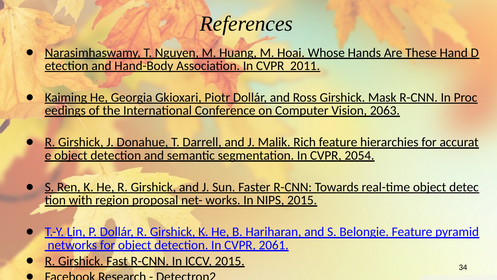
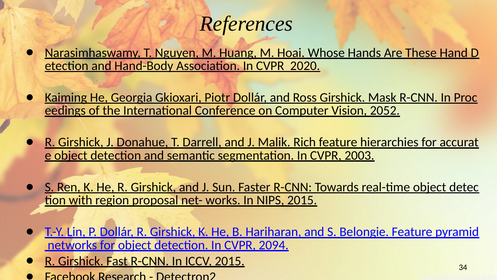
2011: 2011 -> 2020 (305, 66)
2063: 2063 -> 2052 (385, 110)
2054: 2054 -> 2003 (359, 155)
2061: 2061 -> 2094 (274, 245)
